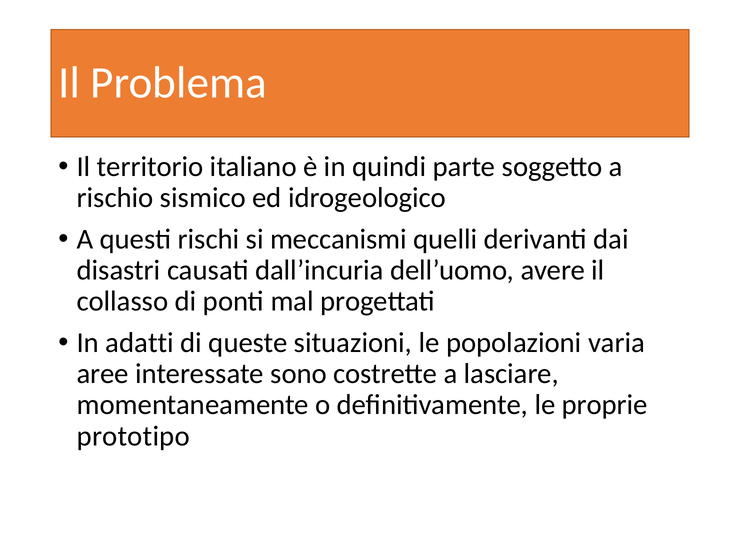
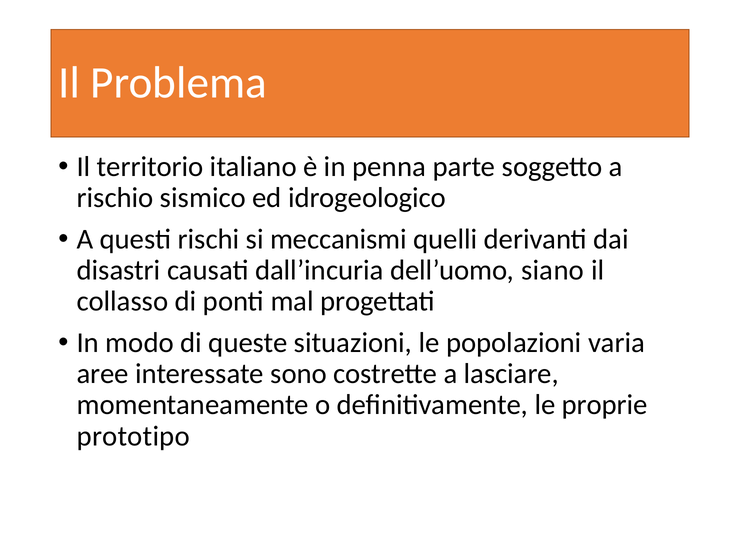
quindi: quindi -> penna (389, 167)
avere: avere -> siano (553, 270)
adatti: adatti -> modo (140, 343)
